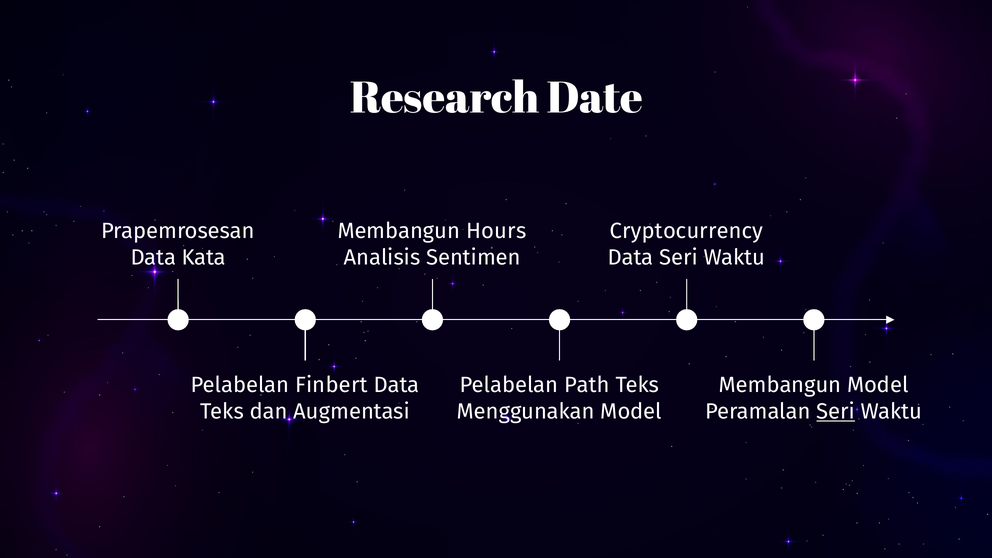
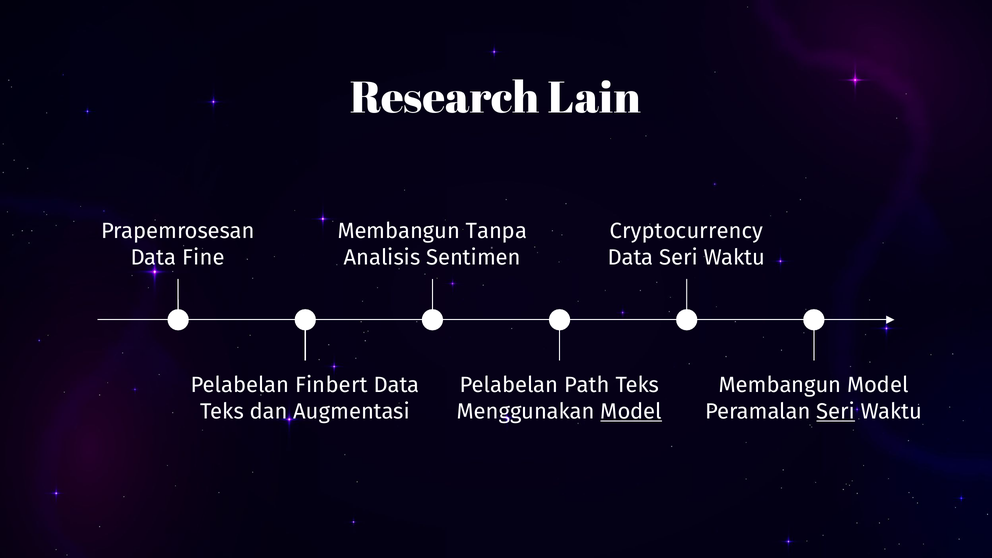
Date: Date -> Lain (594, 98)
Hours: Hours -> Tanpa (496, 231)
Kata: Kata -> Fine (204, 257)
Model underline: none -> present (631, 412)
